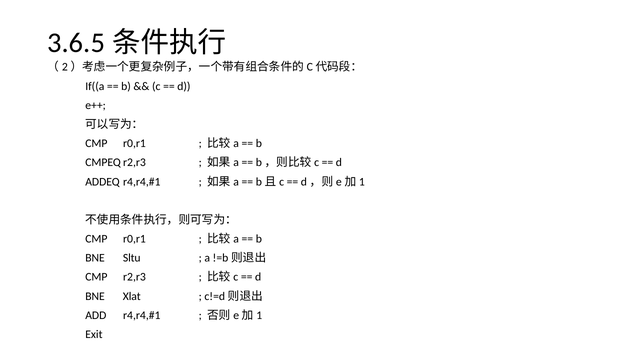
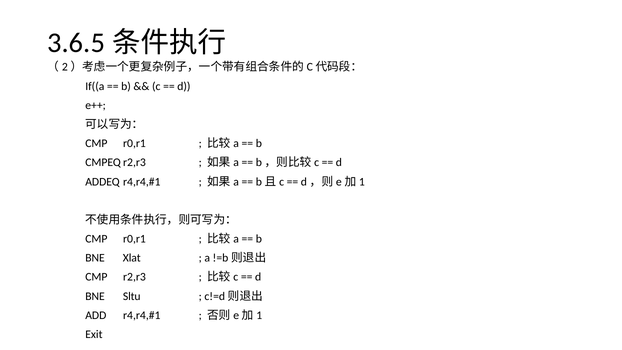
Sltu: Sltu -> Xlat (132, 258)
Xlat: Xlat -> Sltu (132, 296)
